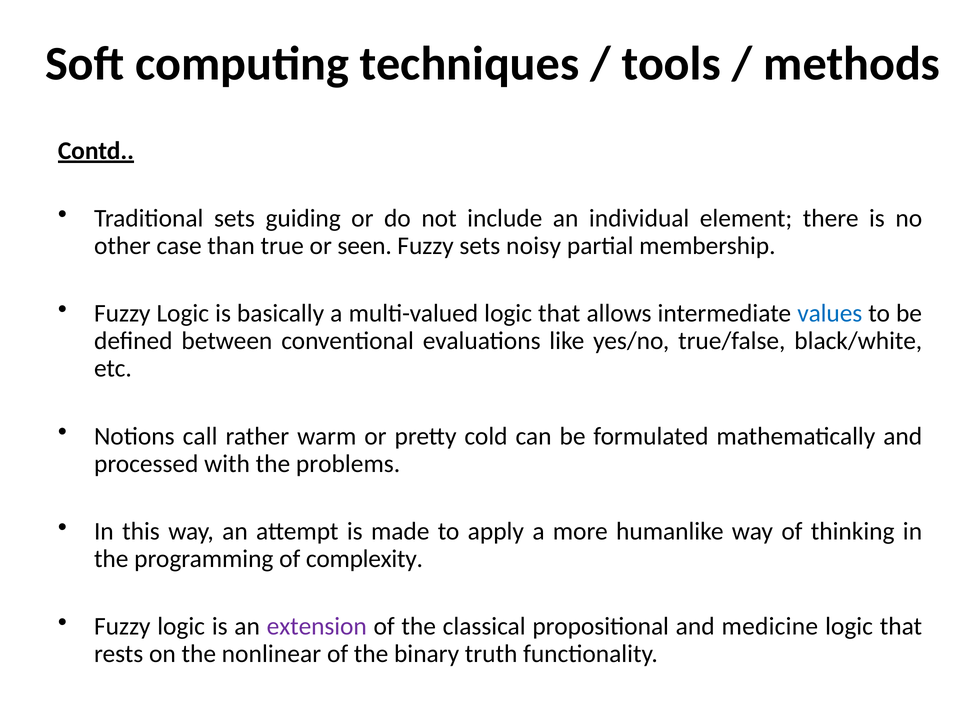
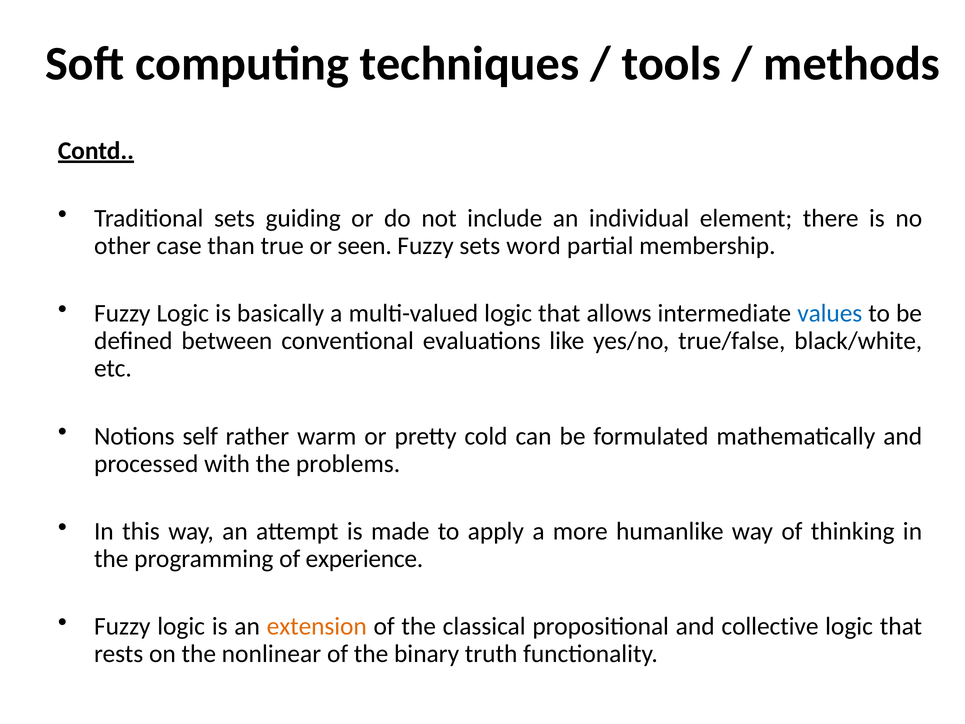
noisy: noisy -> word (534, 246)
call: call -> self (200, 436)
complexity: complexity -> experience (364, 559)
extension colour: purple -> orange (317, 626)
medicine: medicine -> collective (770, 626)
